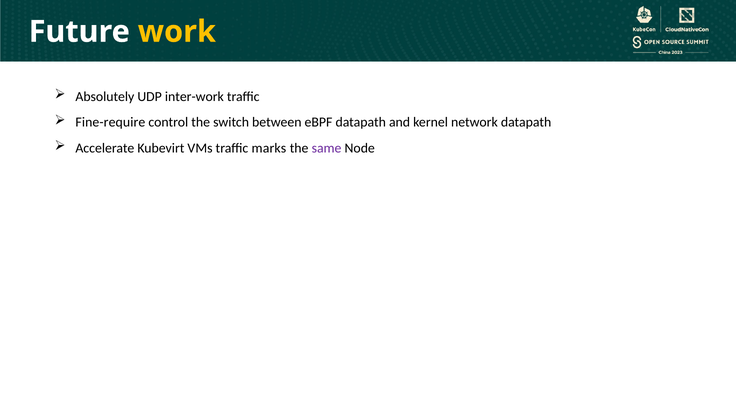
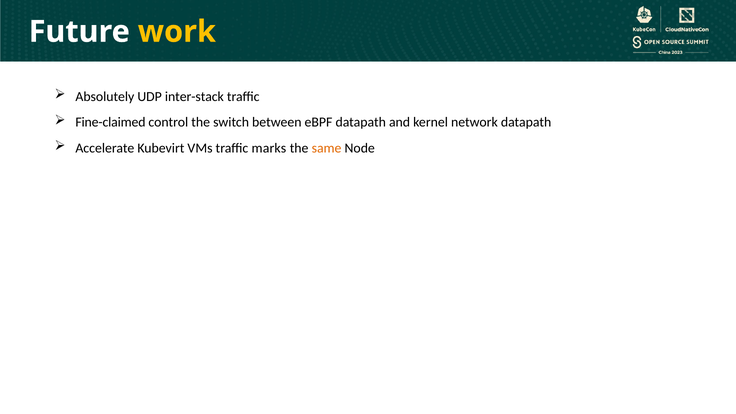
inter-work: inter-work -> inter-stack (194, 97)
Fine-require: Fine-require -> Fine-claimed (110, 122)
same colour: purple -> orange (327, 148)
